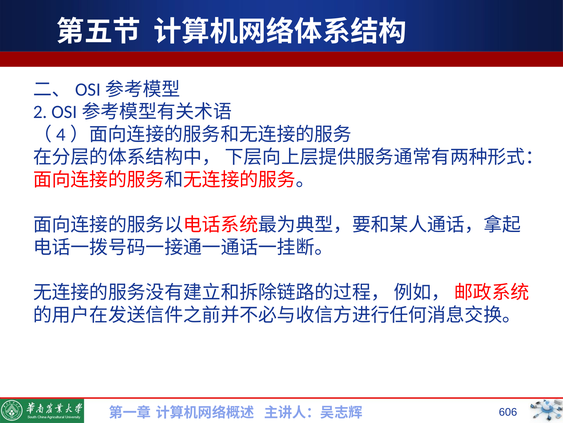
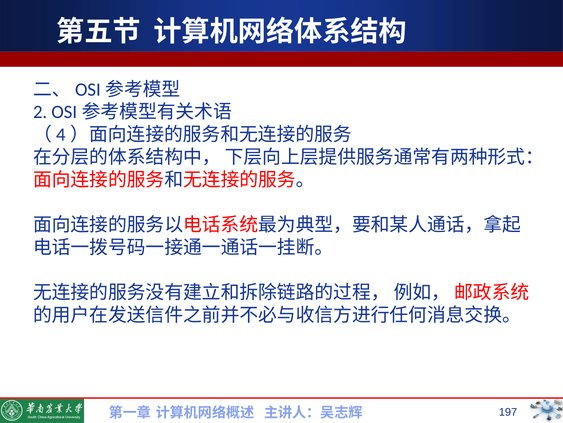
606: 606 -> 197 (508, 412)
